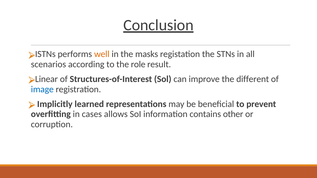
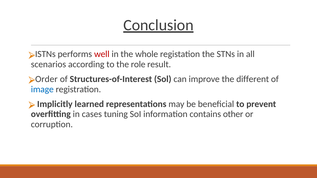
well colour: orange -> red (102, 54)
masks: masks -> whole (147, 54)
Linear: Linear -> Order (46, 79)
allows: allows -> tuning (116, 114)
